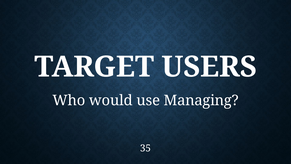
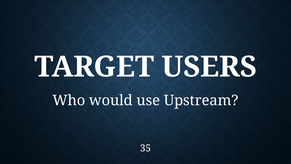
Managing: Managing -> Upstream (201, 100)
